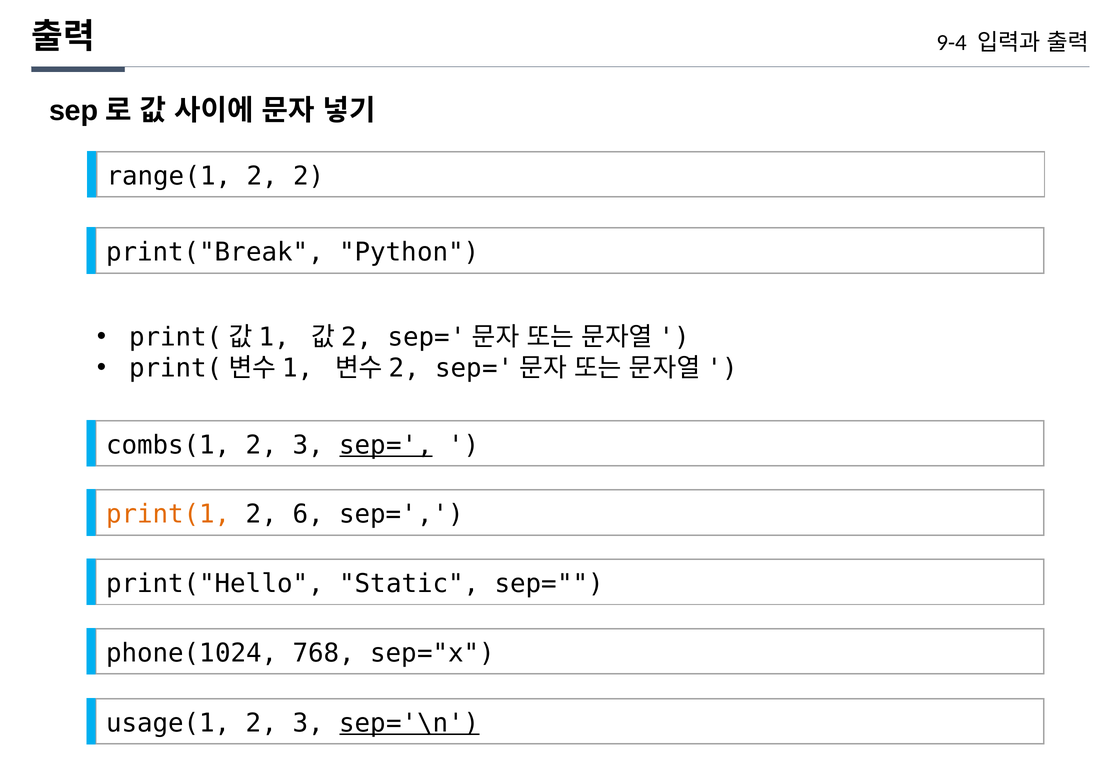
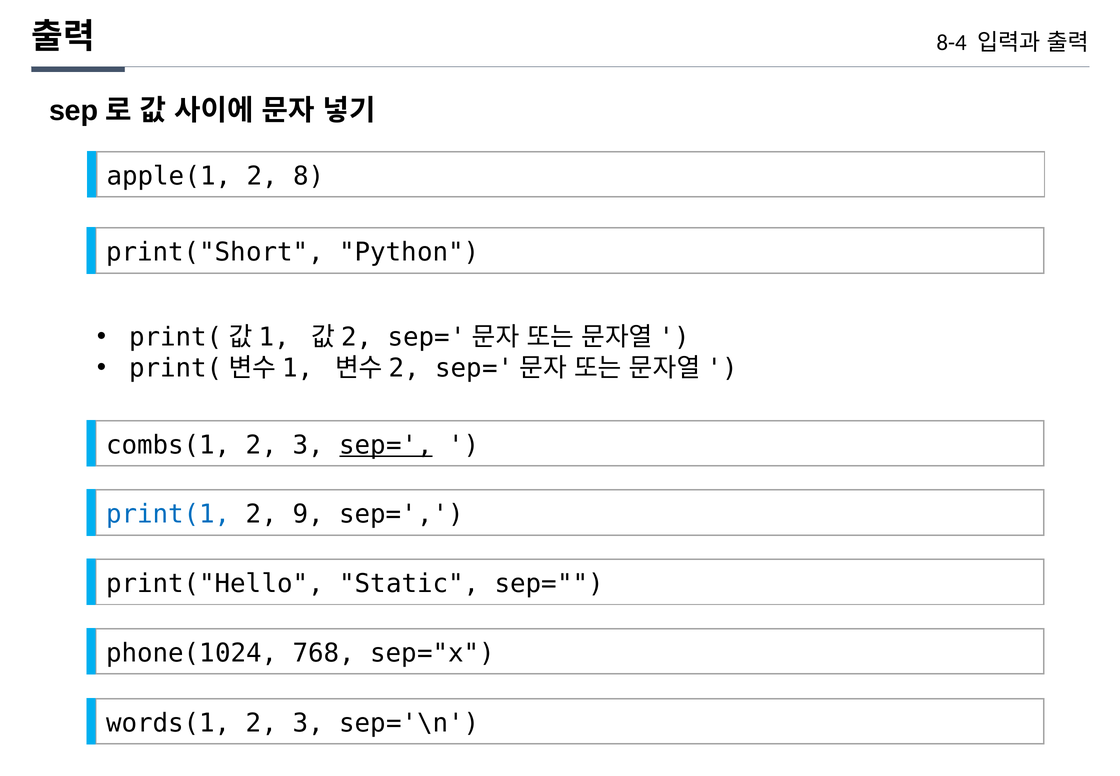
9-4: 9-4 -> 8-4 (952, 42)
range(1: range(1 -> apple(1 (169, 176)
2 2: 2 -> 8 (309, 176)
print("Break: print("Break -> print("Short (215, 252)
print(1 colour: orange -> blue (168, 514)
6: 6 -> 9 (308, 514)
usage(1: usage(1 -> words(1 (168, 722)
sep='\n underline: present -> none (409, 722)
